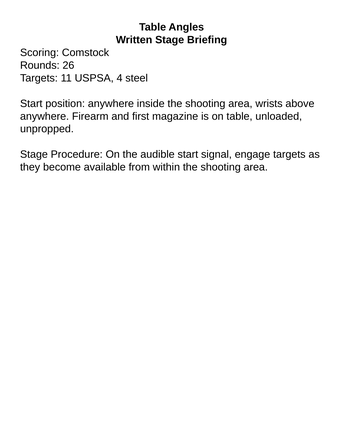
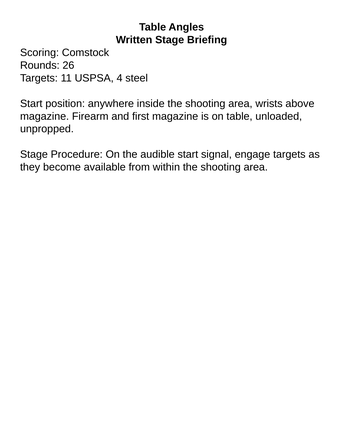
anywhere: anywhere -> magazine (45, 116)
